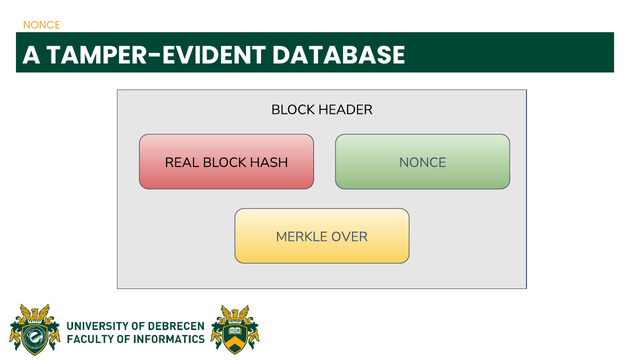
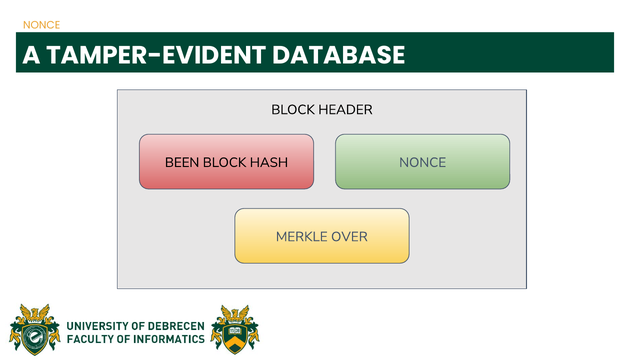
REAL: REAL -> BEEN (182, 163)
